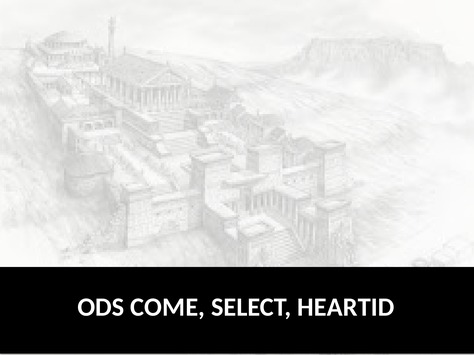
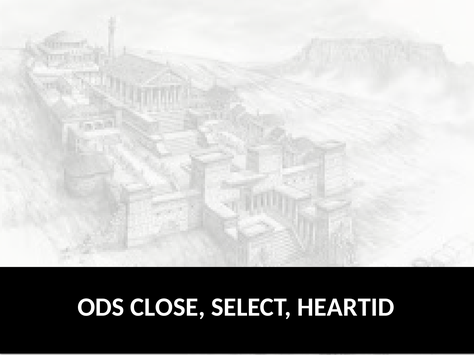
COME: COME -> CLOSE (168, 307)
